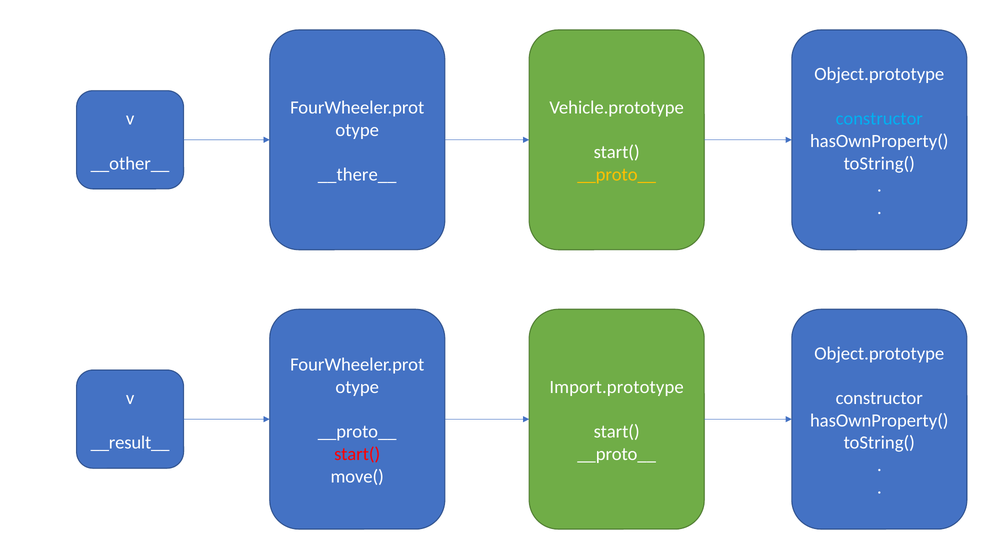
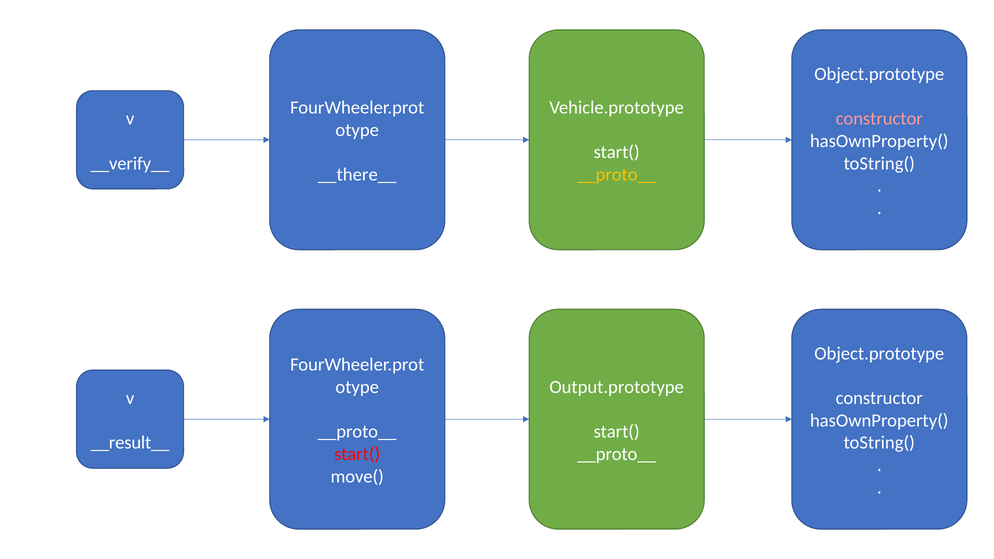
constructor colour: light blue -> pink (879, 119)
__other__: __other__ -> __verify__ (130, 163)
Import.prototype: Import.prototype -> Output.prototype (617, 387)
